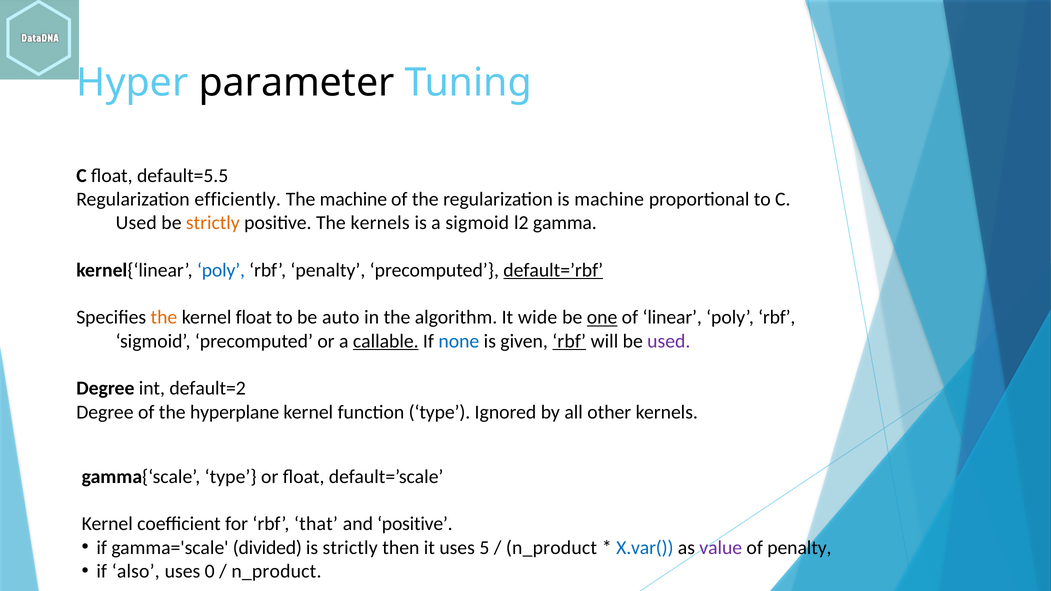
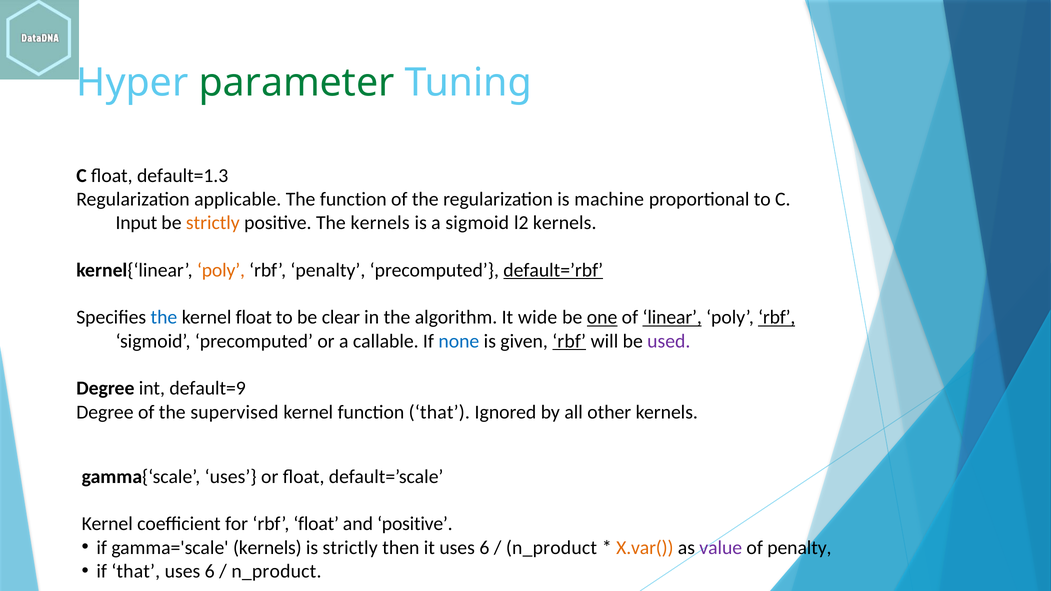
parameter colour: black -> green (297, 83)
default=5.5: default=5.5 -> default=1.3 (183, 176)
efficiently: efficiently -> applicable (238, 199)
The machine: machine -> function (353, 199)
Used: Used -> Input (136, 223)
l2 gamma: gamma -> kernels (565, 223)
poly colour: blue -> orange (221, 270)
the colour: orange -> blue (164, 318)
auto: auto -> clear (341, 318)
linear underline: none -> present (672, 318)
rbf underline: none -> present (777, 318)
callable underline: present -> none (386, 341)
default=2: default=2 -> default=9 (208, 388)
hyperplane: hyperplane -> supervised (234, 412)
function type: type -> that (439, 412)
gamma{‘scale type: type -> uses (231, 477)
rbf that: that -> float (316, 524)
gamma='scale divided: divided -> kernels (267, 548)
it uses 5: 5 -> 6 (484, 548)
X.var( colour: blue -> orange (645, 548)
if also: also -> that (136, 571)
0: 0 -> 6 (210, 571)
